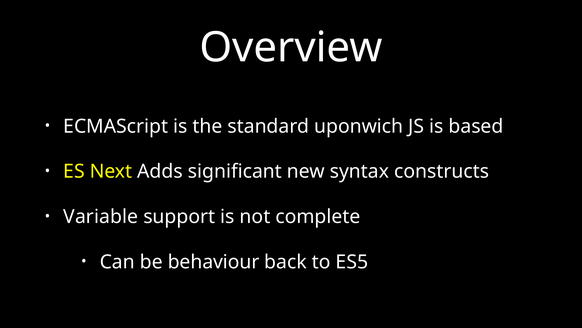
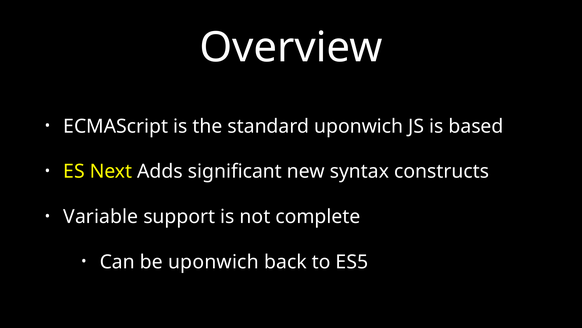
be behaviour: behaviour -> uponwich (213, 261)
